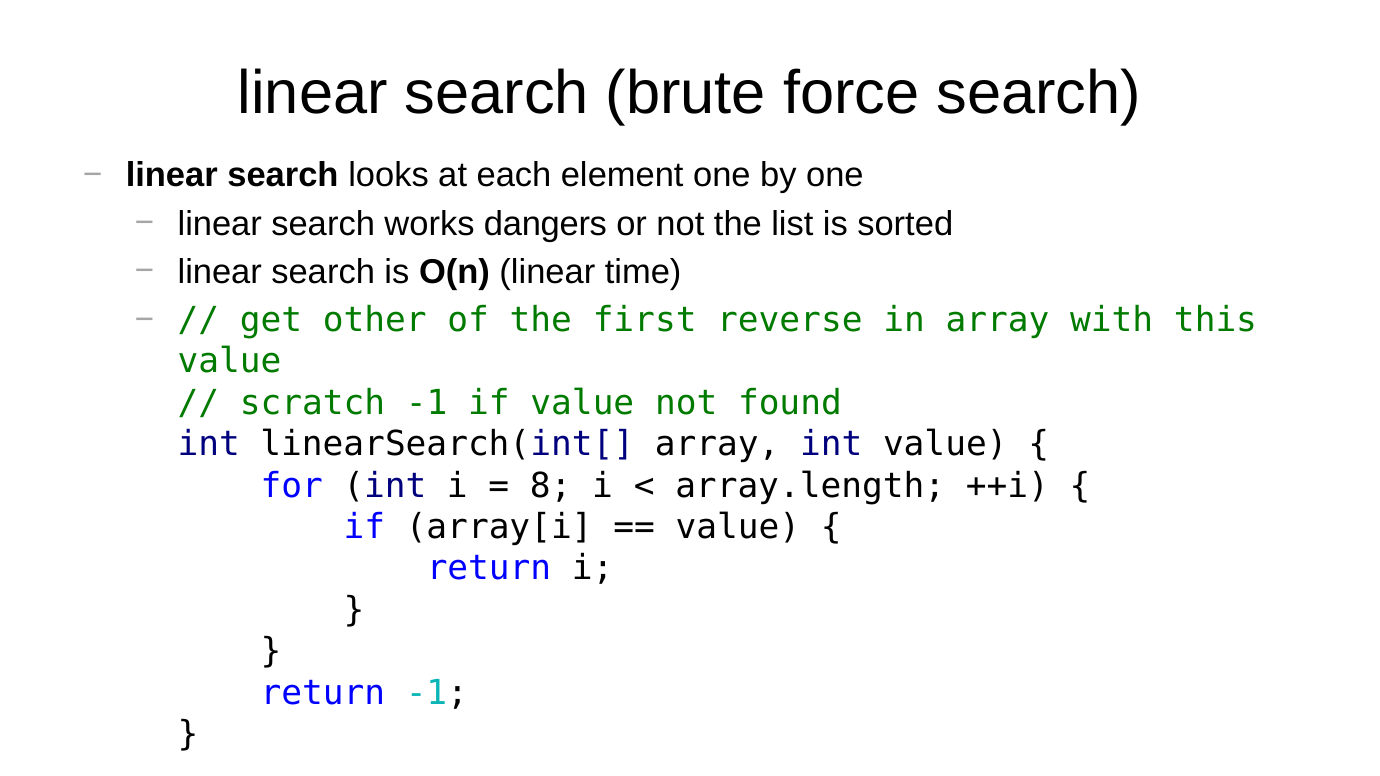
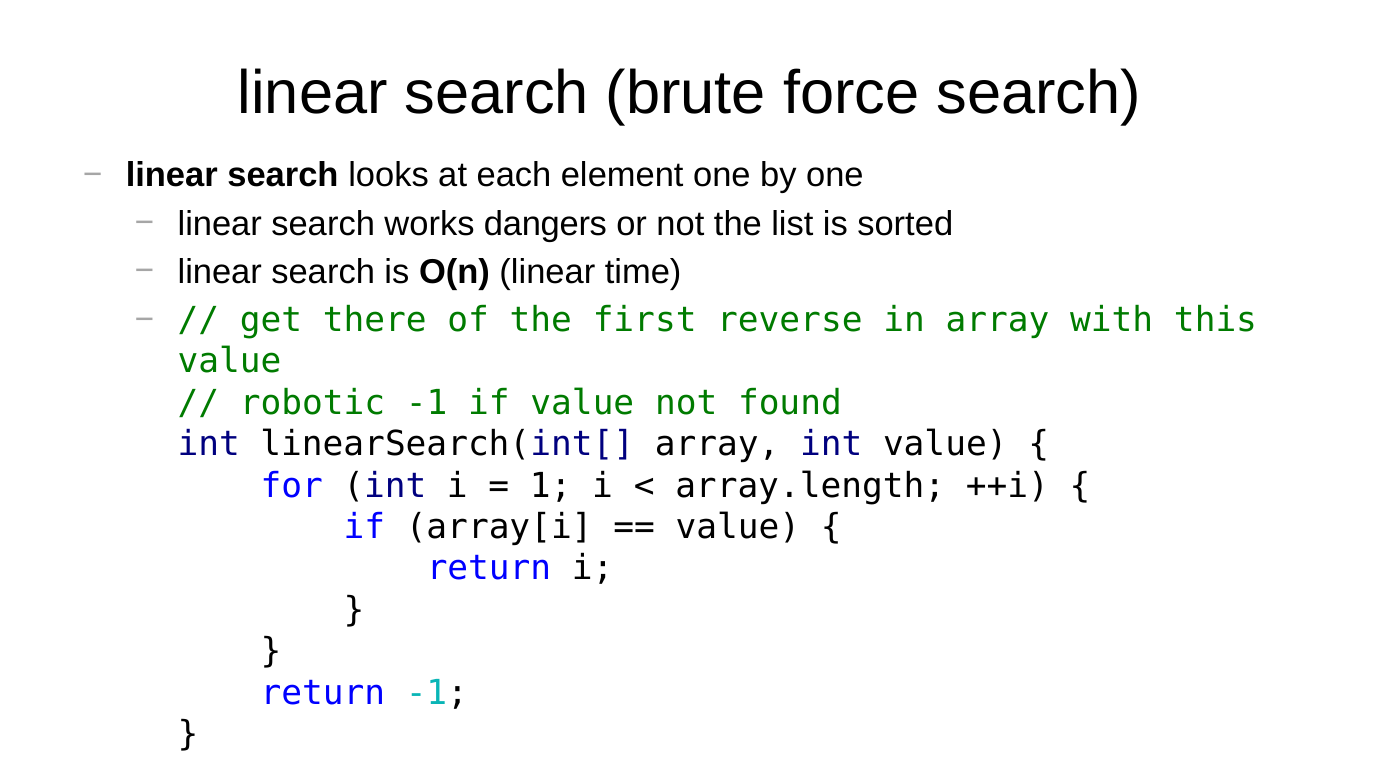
other: other -> there (375, 320)
scratch: scratch -> robotic (312, 403)
8: 8 -> 1 (551, 486)
